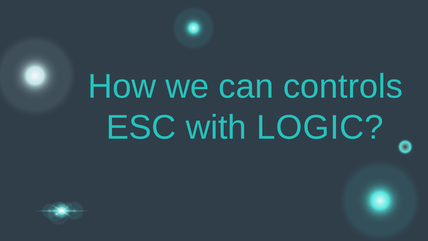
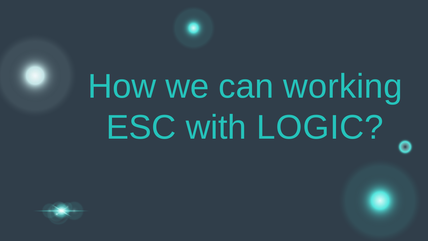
controls: controls -> working (343, 87)
